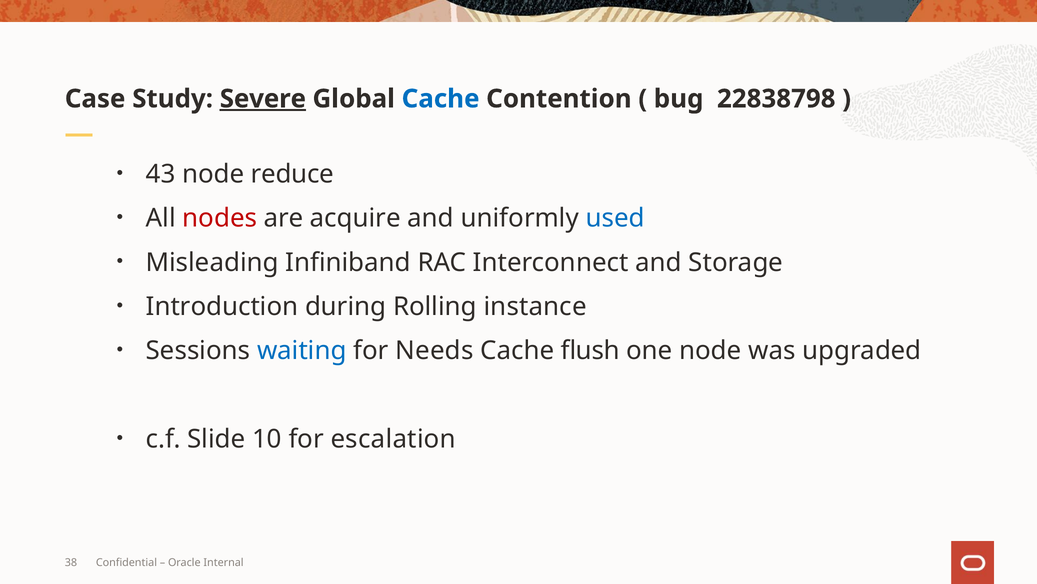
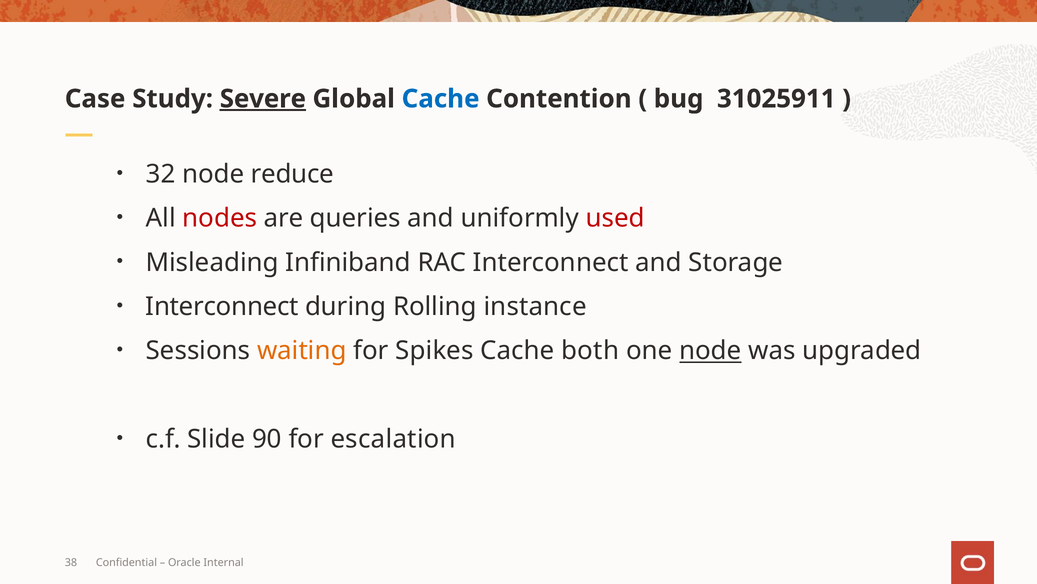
22838798: 22838798 -> 31025911 (776, 99)
43: 43 -> 32 (161, 174)
acquire: acquire -> queries (355, 218)
used colour: blue -> red (615, 218)
Introduction: Introduction -> Interconnect (222, 306)
waiting colour: blue -> orange (302, 351)
Needs: Needs -> Spikes (434, 351)
flush: flush -> both (590, 351)
node underline: none -> present (710, 351)
10: 10 -> 90 (267, 439)
